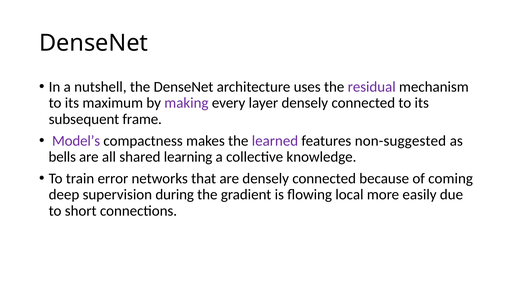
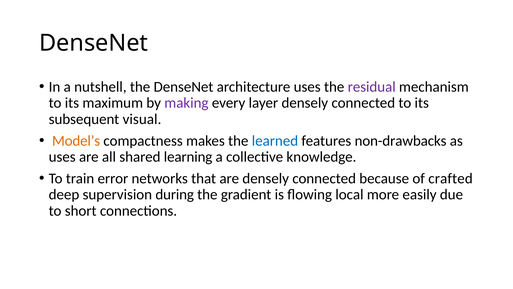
frame: frame -> visual (142, 119)
Model’s colour: purple -> orange (76, 141)
learned colour: purple -> blue (275, 141)
non-suggested: non-suggested -> non-drawbacks (401, 141)
bells: bells -> uses (62, 157)
coming: coming -> crafted (451, 178)
